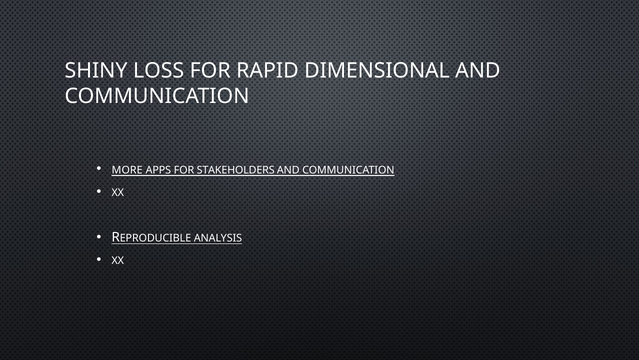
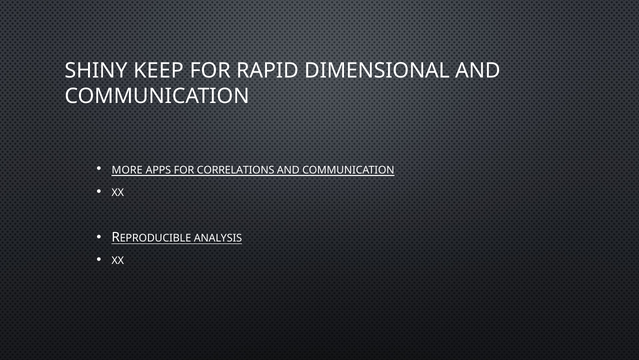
LOSS: LOSS -> KEEP (159, 71)
STAKEHOLDERS: STAKEHOLDERS -> CORRELATIONS (236, 170)
